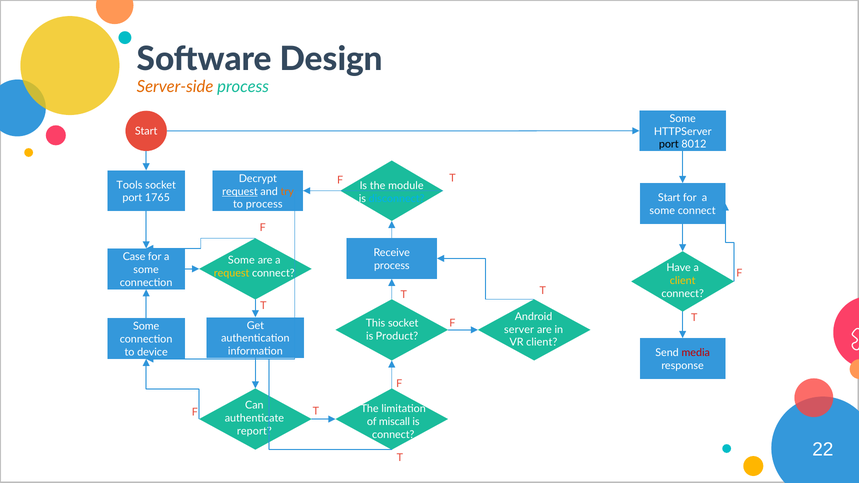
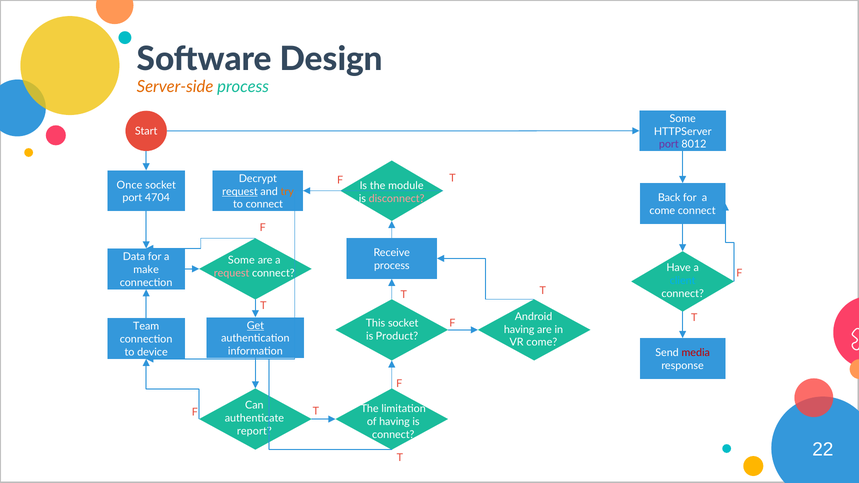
port colour: black -> purple (669, 145)
Tools: Tools -> Once (129, 185)
Start: Start -> Back (669, 198)
1765: 1765 -> 4704 (157, 198)
disconnect colour: light blue -> pink (397, 199)
to process: process -> connect (264, 204)
some: some -> come (662, 211)
Case: Case -> Data (134, 257)
some: some -> make (146, 270)
request colour: yellow -> pink (232, 273)
client colour: yellow -> light blue (683, 281)
Get underline: none -> present (255, 326)
Some: Some -> Team (146, 326)
server: server -> having (519, 330)
VR client: client -> come (542, 343)
of miscall: miscall -> having (394, 422)
